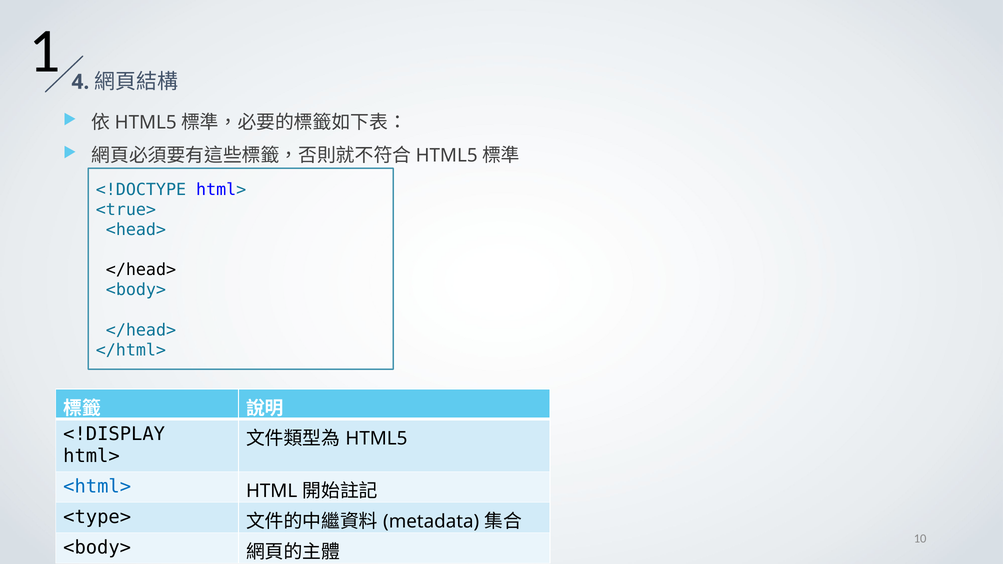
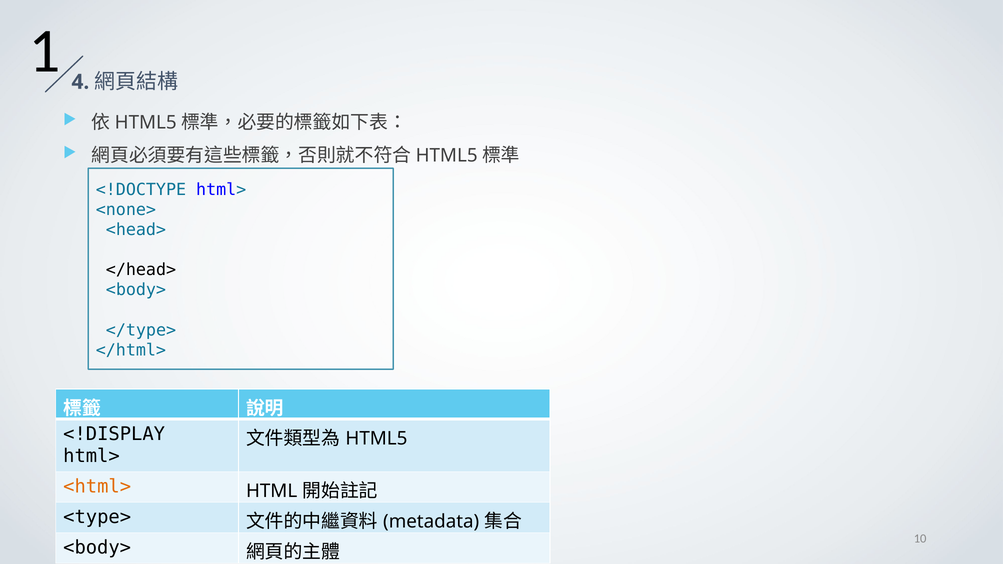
<true>: <true> -> <none> (126, 210)
</head>: </head> -> </type> (141, 330)
<html> colour: blue -> orange (97, 487)
